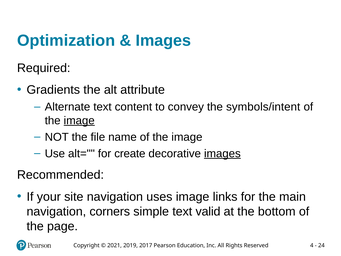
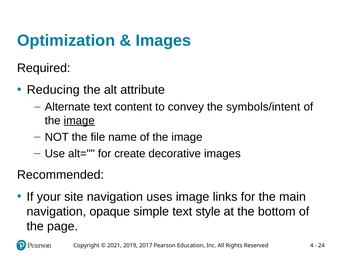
Gradients: Gradients -> Reducing (53, 90)
images underline: present -> none (222, 153)
corners: corners -> opaque (110, 211)
valid: valid -> style (208, 211)
